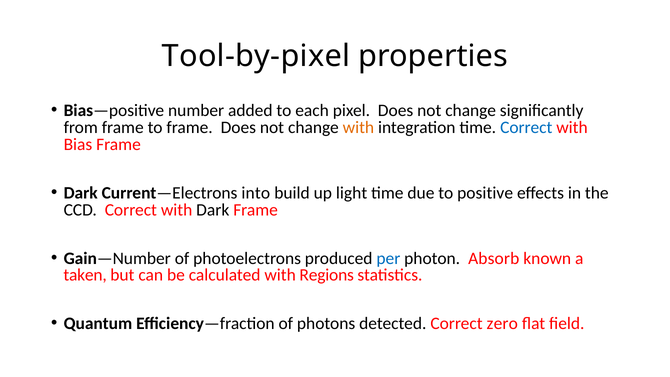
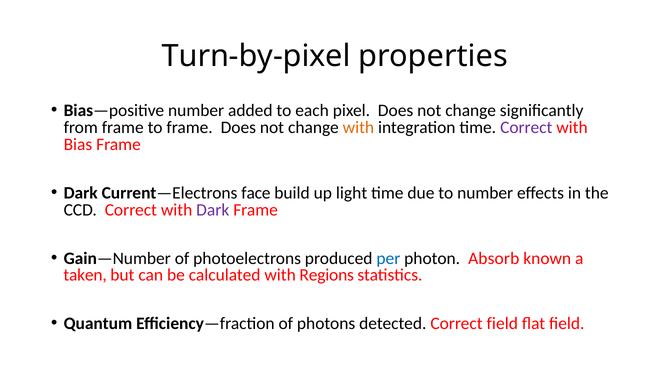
Tool-by-pixel: Tool-by-pixel -> Turn-by-pixel (256, 56)
Correct colour: blue -> purple (526, 128)
into: into -> face (256, 193)
to positive: positive -> number (485, 193)
Dark colour: black -> purple (213, 210)
Correct zero: zero -> field (502, 323)
